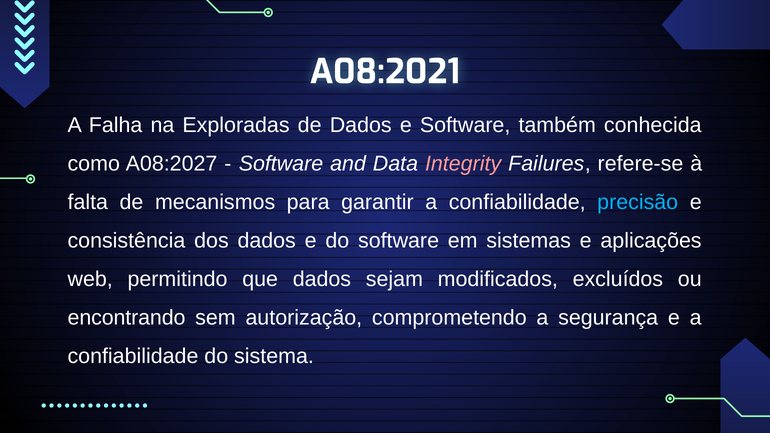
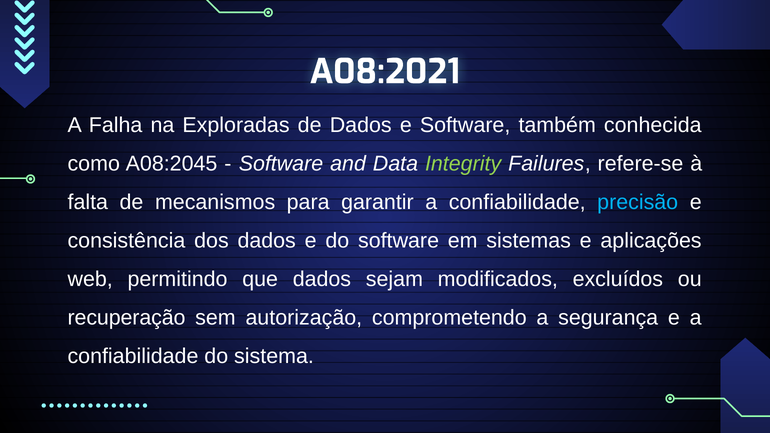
A08:2027: A08:2027 -> A08:2045 (172, 164)
Integrity colour: pink -> light green (463, 164)
encontrando: encontrando -> recuperação (127, 318)
